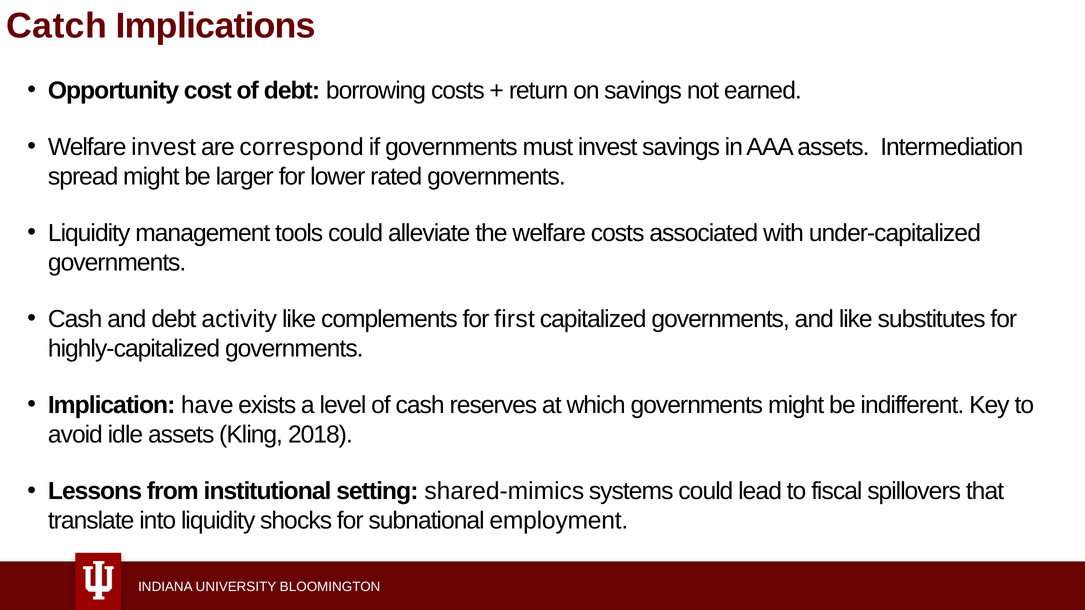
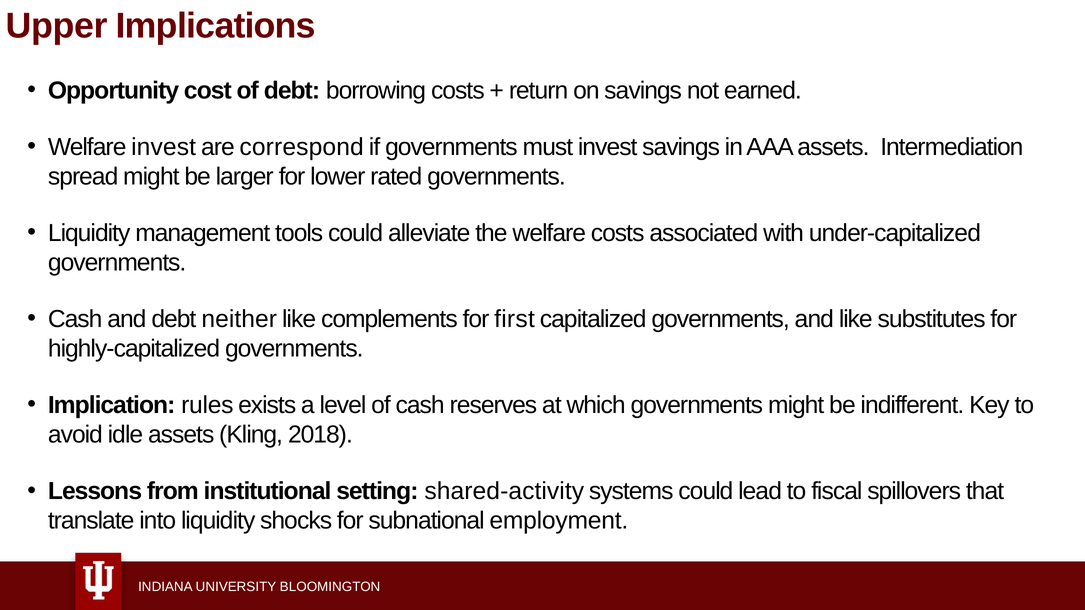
Catch: Catch -> Upper (57, 26)
activity: activity -> neither (239, 319)
have: have -> rules (207, 405)
shared-mimics: shared-mimics -> shared-activity (504, 491)
